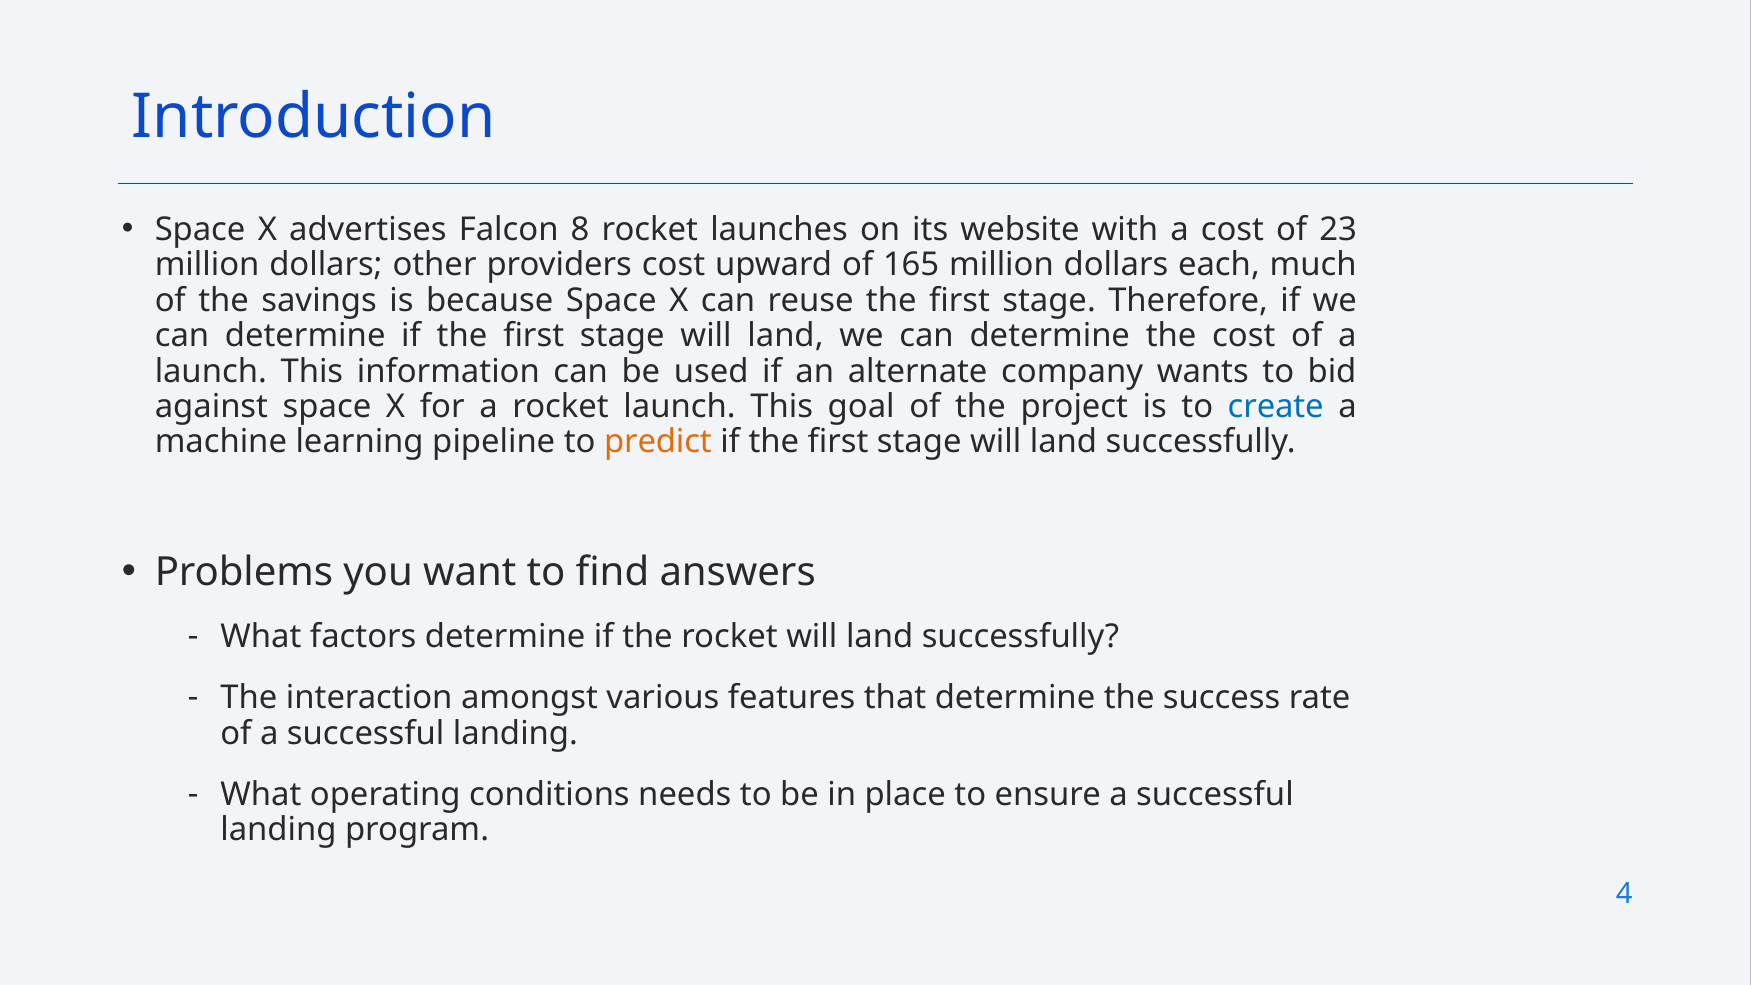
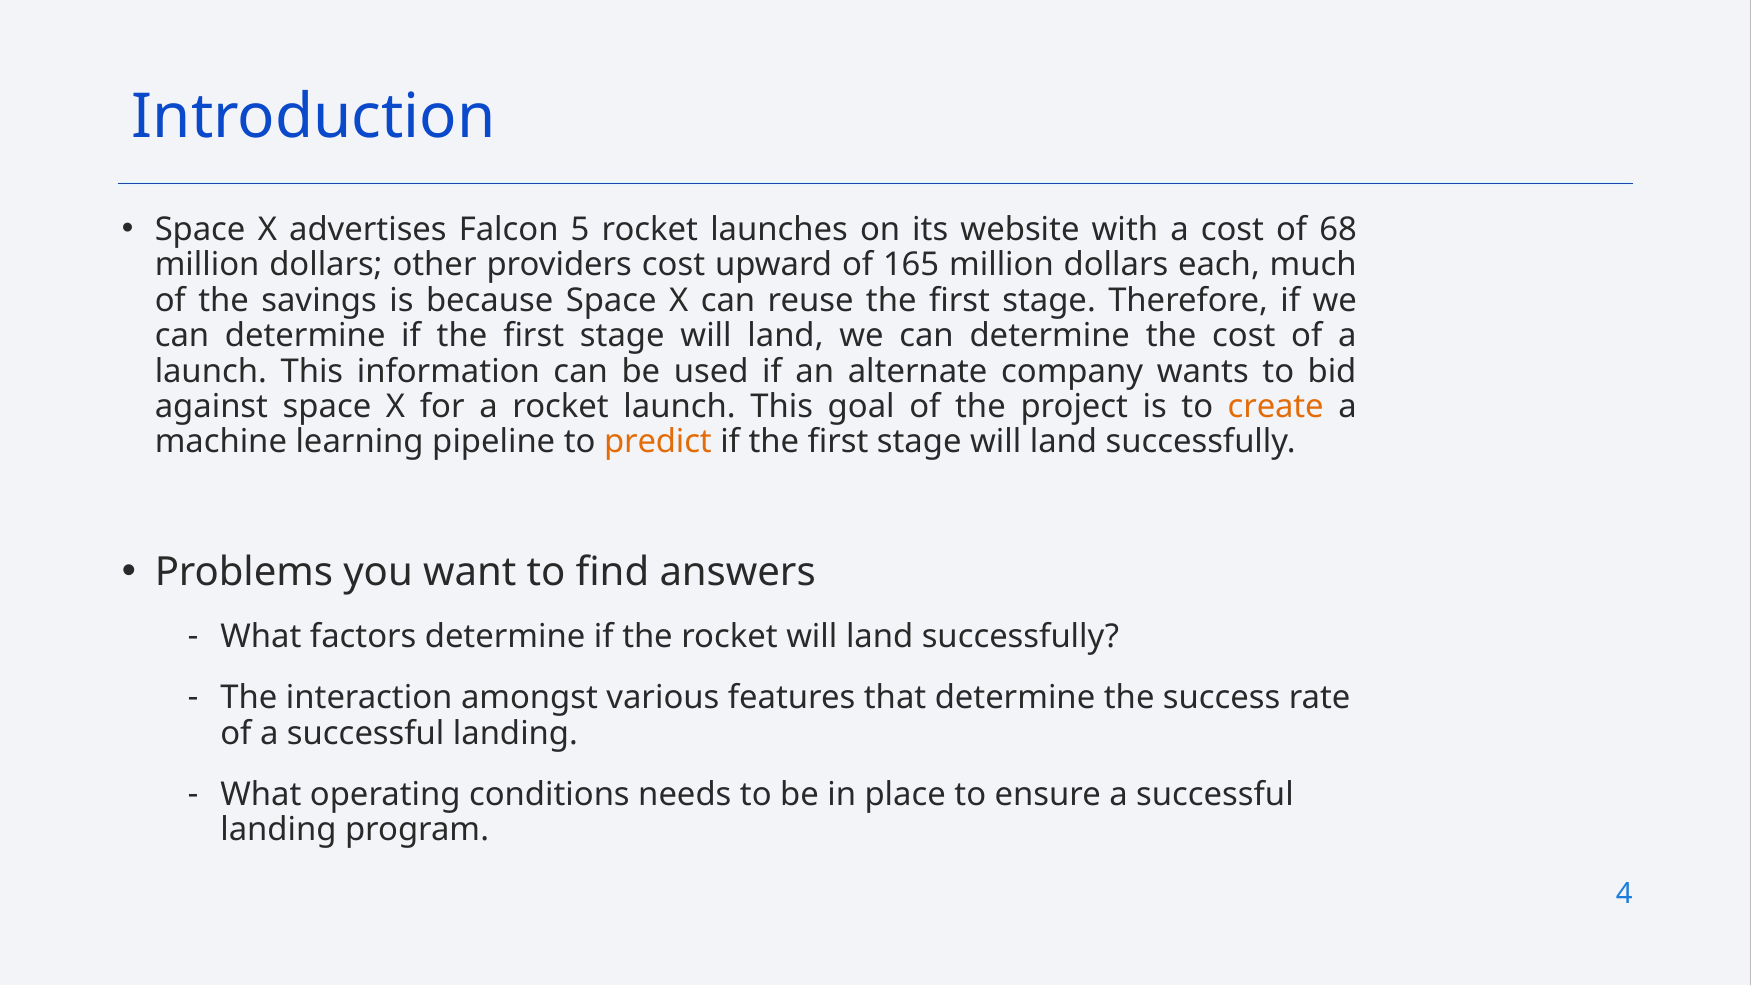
8: 8 -> 5 (580, 229)
23: 23 -> 68 (1338, 229)
create colour: blue -> orange (1276, 407)
